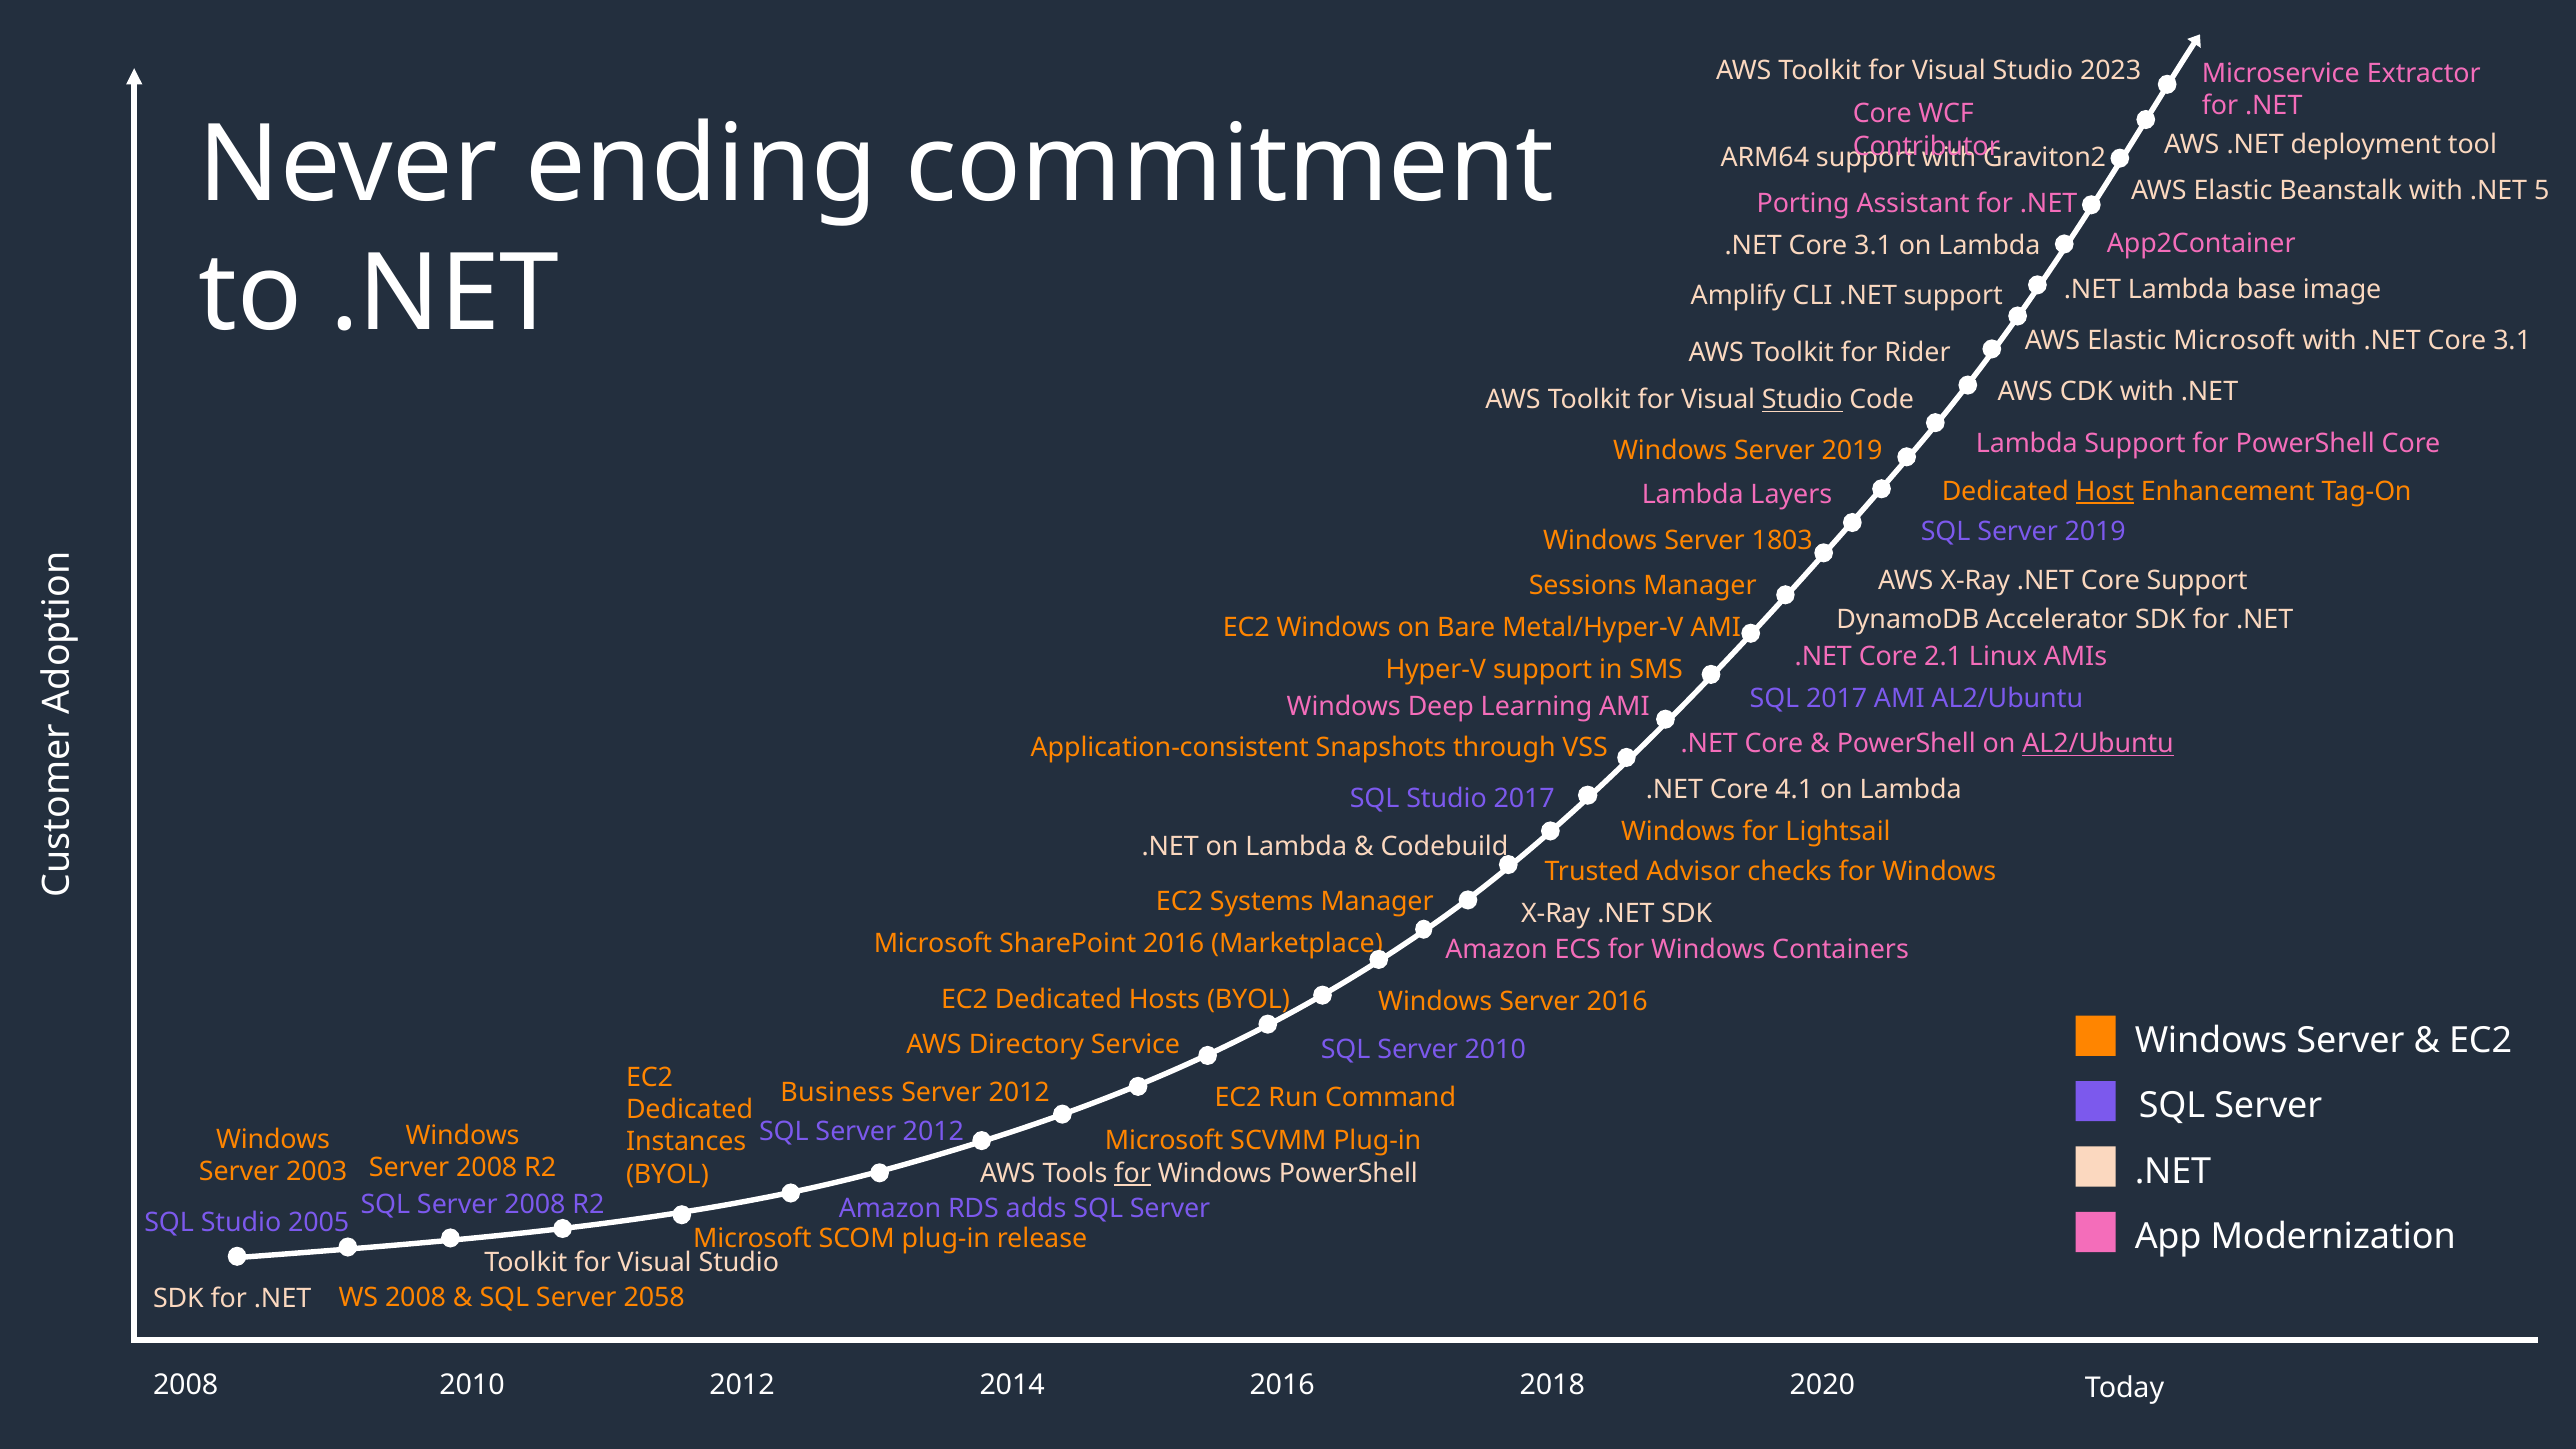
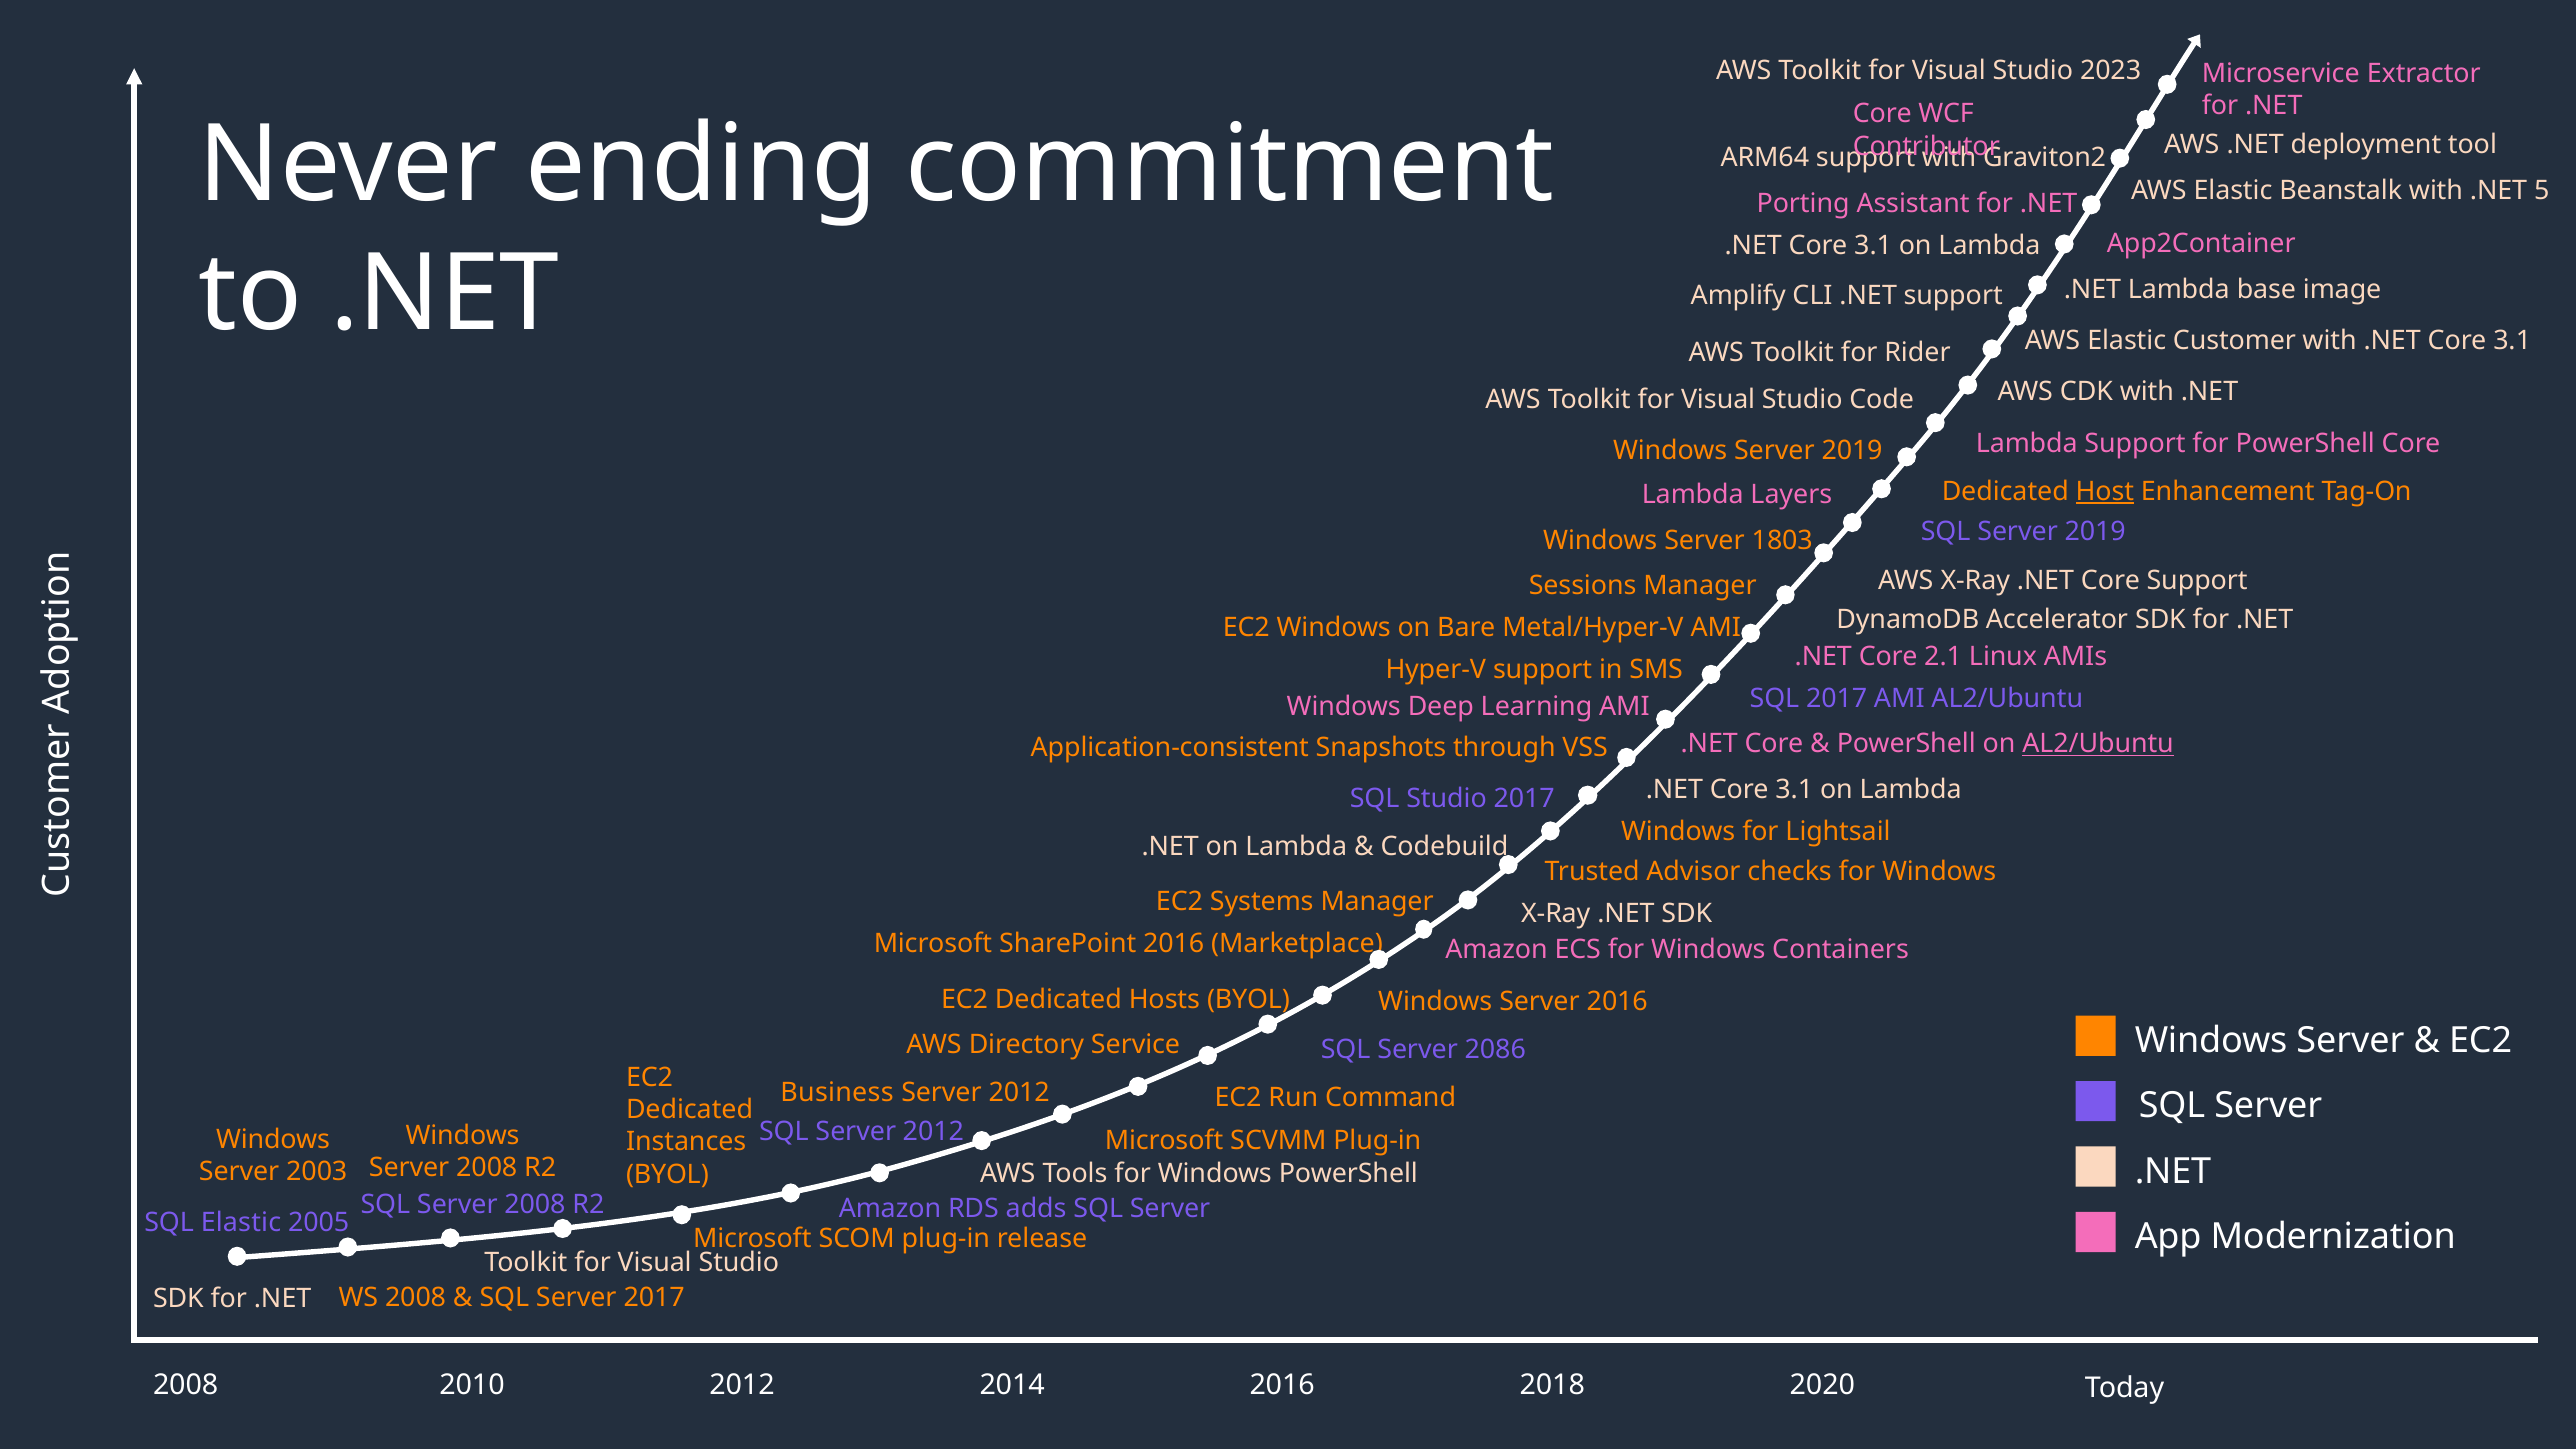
Elastic Microsoft: Microsoft -> Customer (2234, 340)
Studio underline: present -> none (1802, 400)
4.1: 4.1 -> 3.1 (1794, 789)
Server 2010: 2010 -> 2086 (1495, 1049)
for underline: present -> none (1133, 1173)
Studio: Studio -> Elastic (241, 1222)
Server 2058: 2058 -> 2017 (654, 1297)
